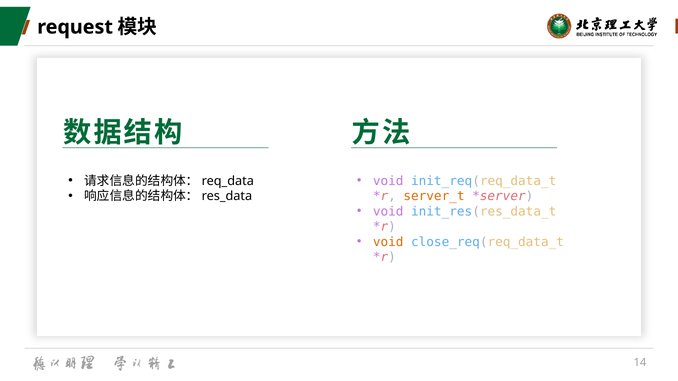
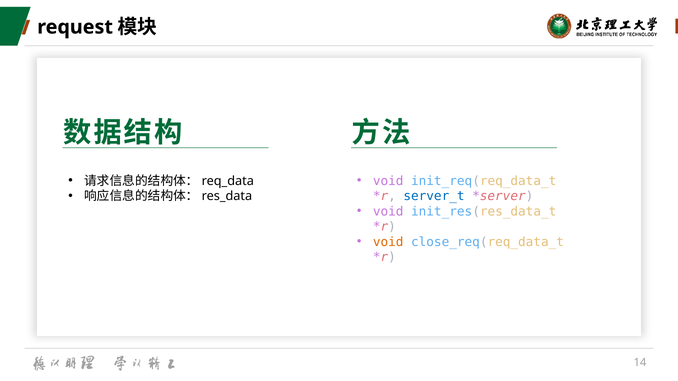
server_t colour: orange -> blue (434, 196)
